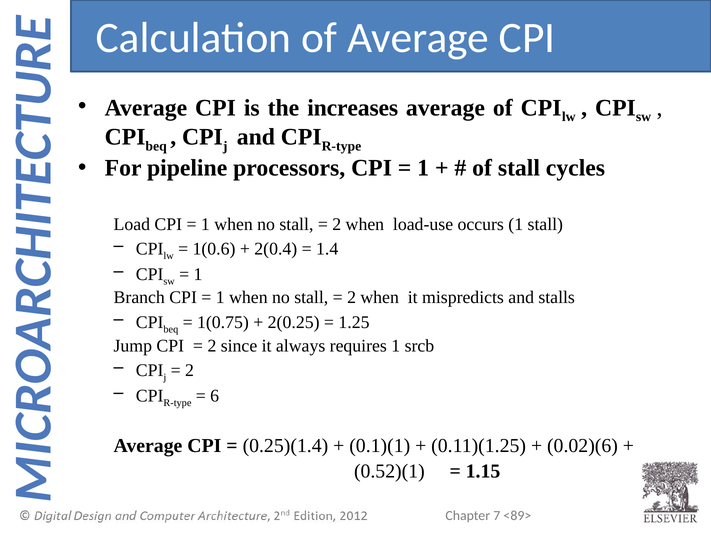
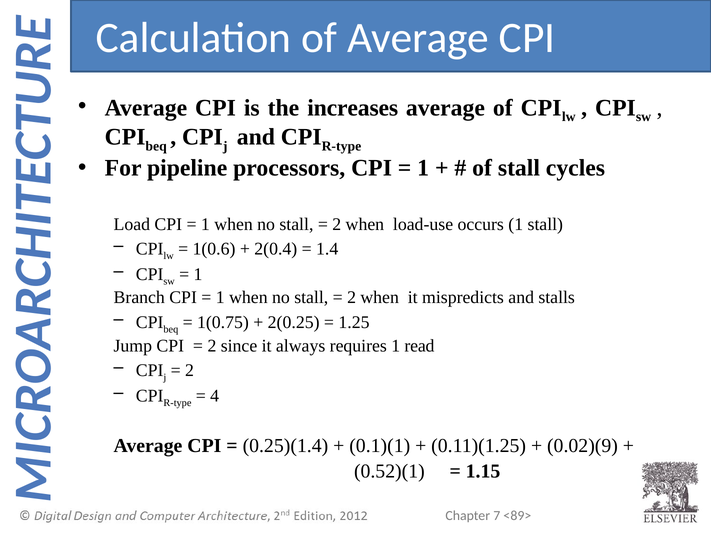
srcb: srcb -> read (420, 346)
6: 6 -> 4 (215, 396)
0.02)(6: 0.02)(6 -> 0.02)(9 (582, 446)
